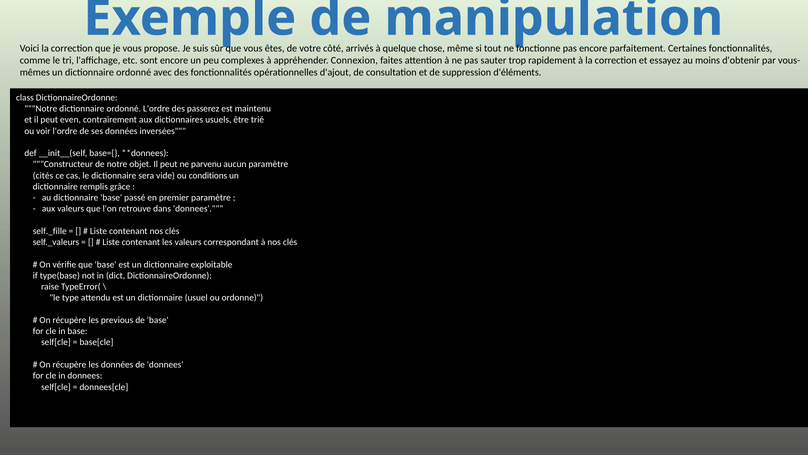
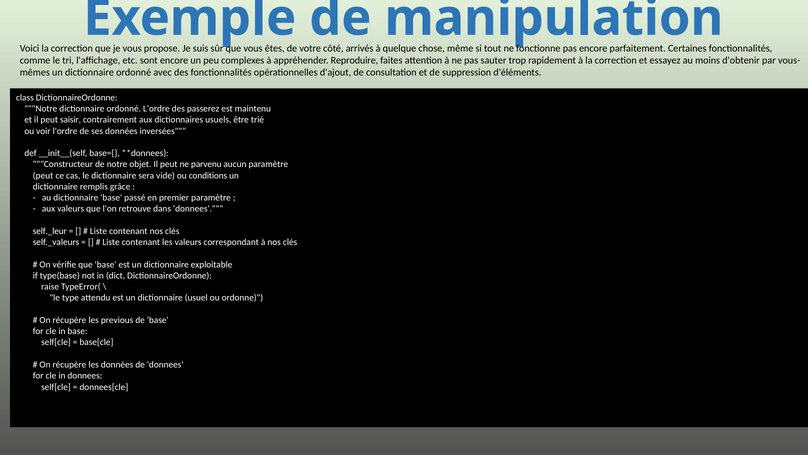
Connexion: Connexion -> Reproduire (354, 60)
even: even -> saisir (71, 120)
cités: cités -> peut (43, 175)
self._fille: self._fille -> self._leur (50, 231)
